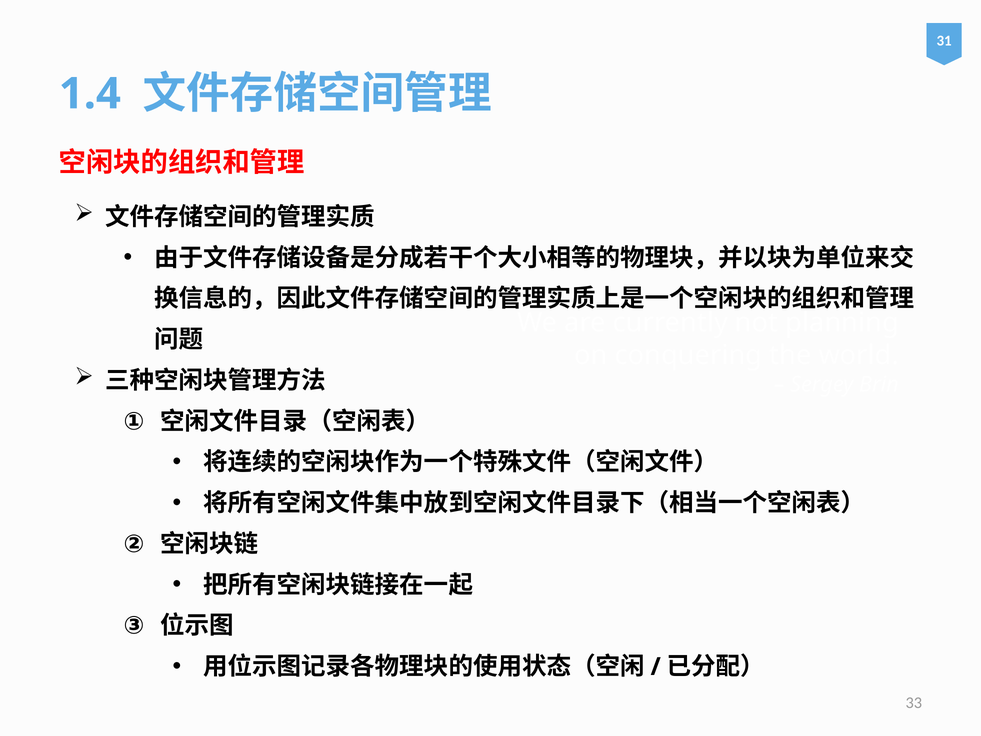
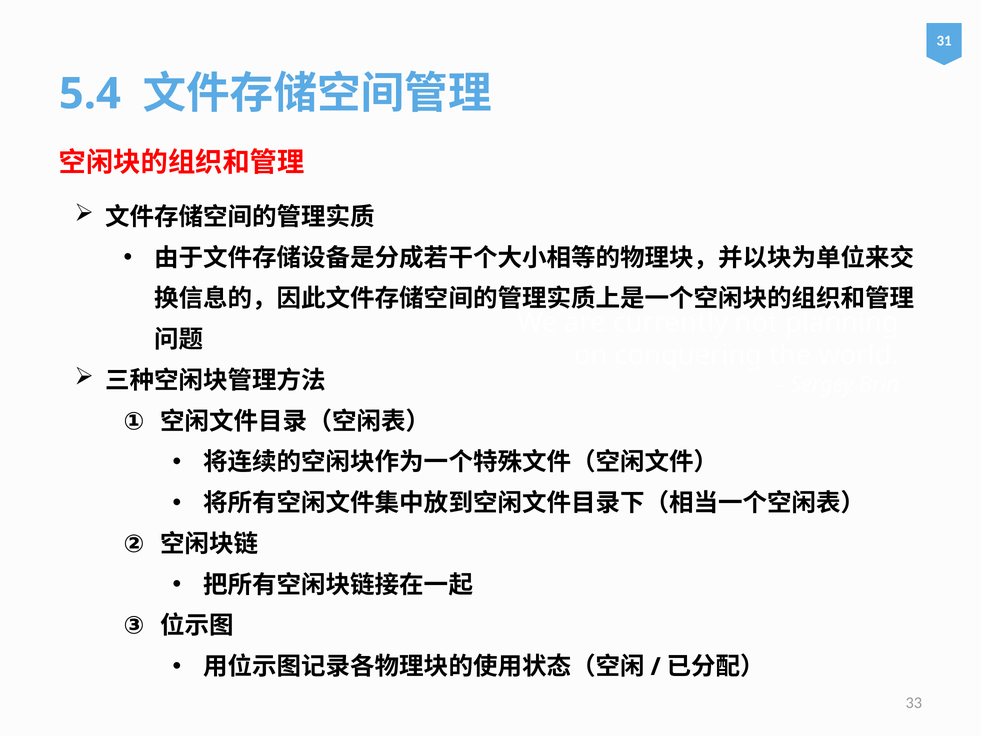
1.4: 1.4 -> 5.4 (90, 94)
